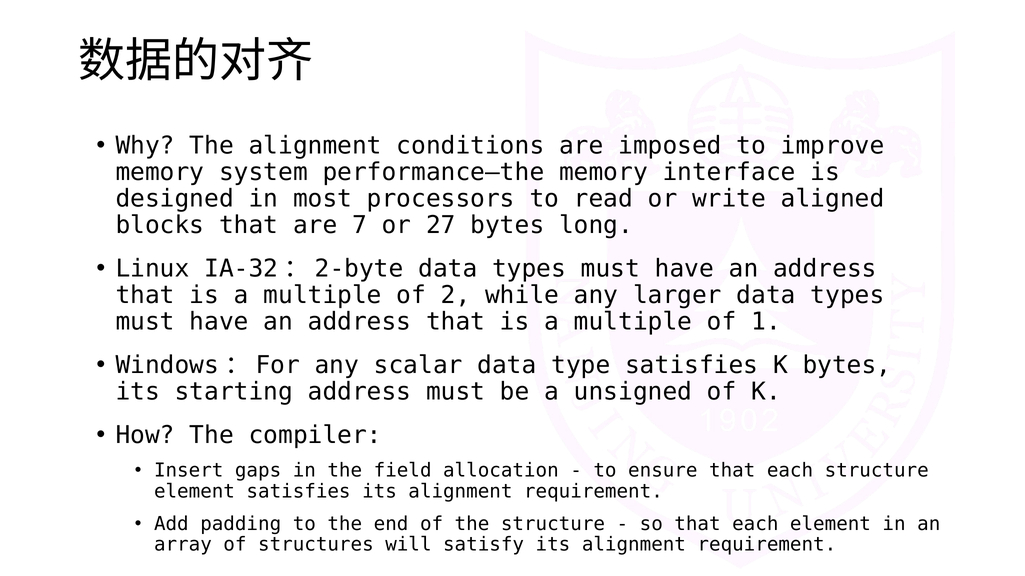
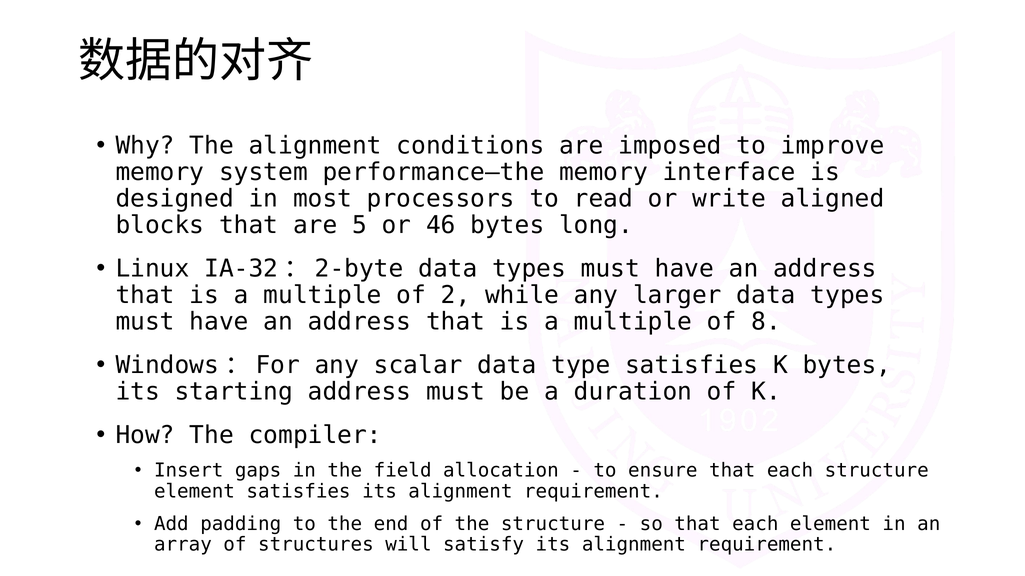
7: 7 -> 5 (359, 225)
27: 27 -> 46 (441, 225)
1: 1 -> 8 (766, 322)
unsigned: unsigned -> duration (633, 392)
